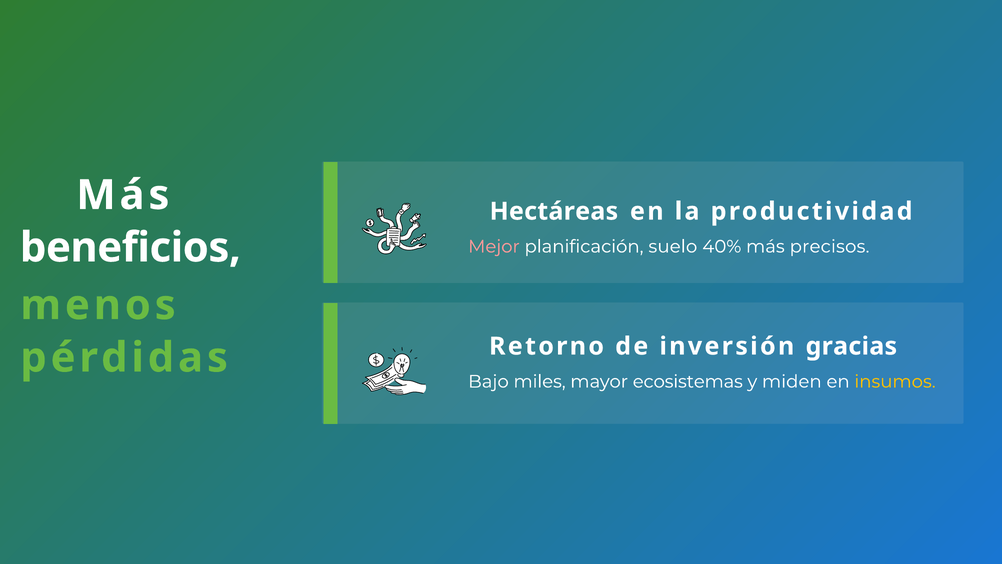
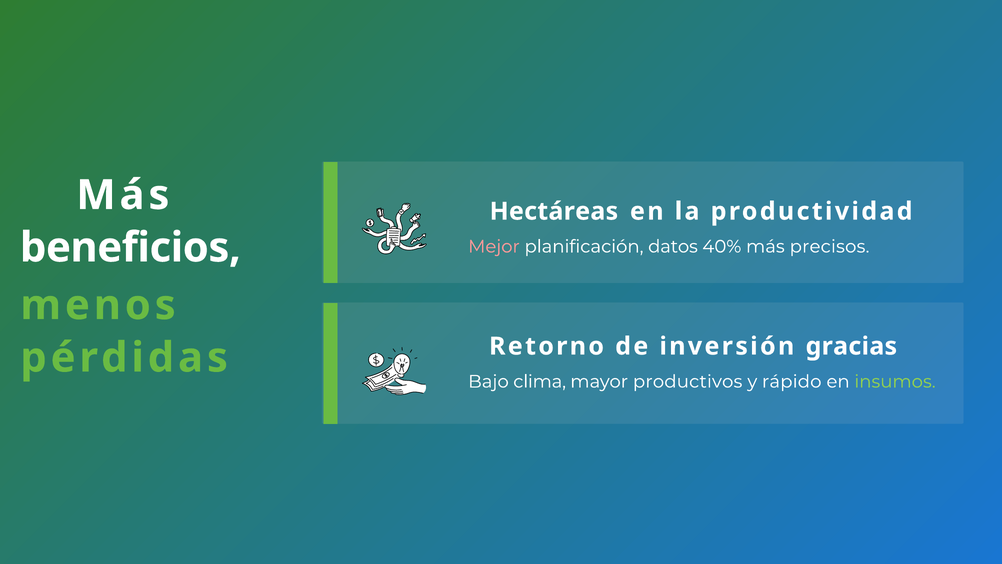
suelo: suelo -> datos (673, 246)
miles: miles -> clima (540, 381)
ecosistemas: ecosistemas -> productivos (688, 381)
miden: miden -> rápido (792, 381)
insumos colour: yellow -> light green (895, 381)
